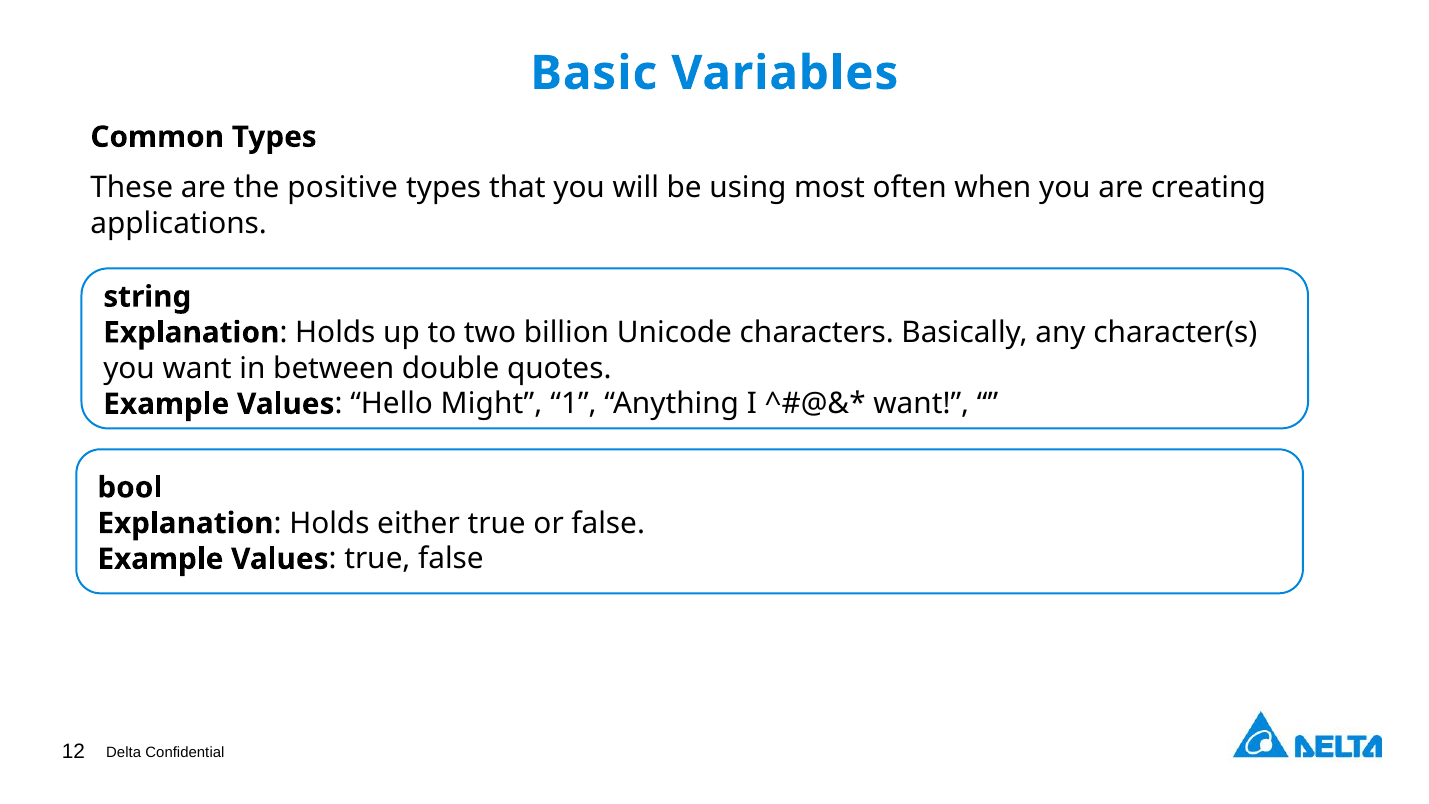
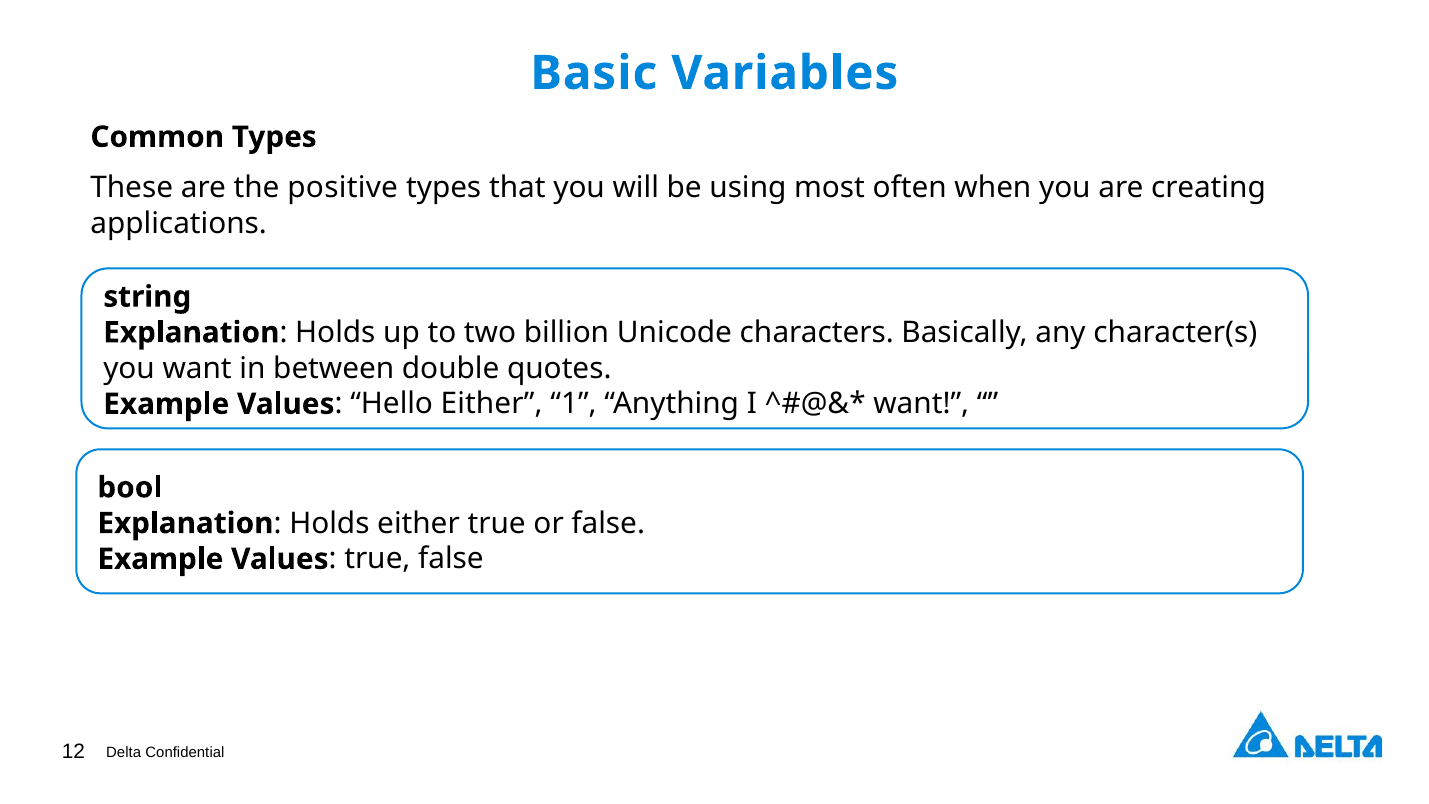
Hello Might: Might -> Either (492, 404)
